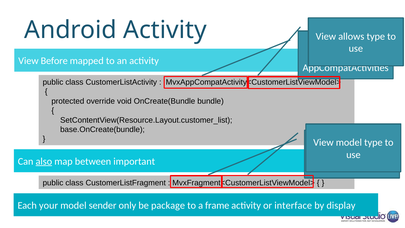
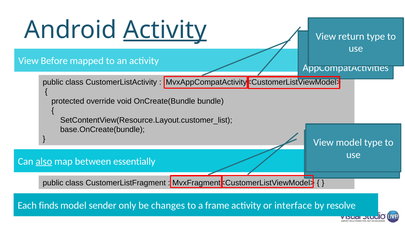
Activity underline: none -> present (165, 30)
allows: allows -> return (351, 36)
important: important -> essentially (134, 161)
your: your -> finds (49, 205)
package: package -> changes (168, 205)
display: display -> resolve (341, 205)
